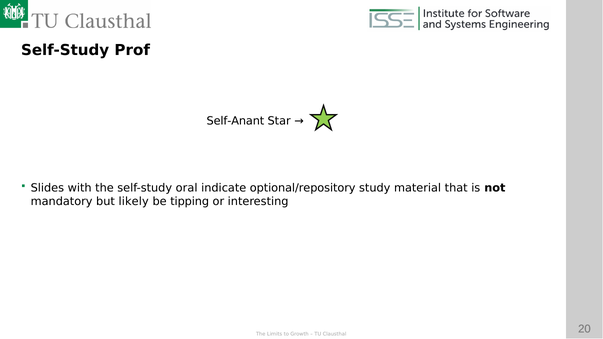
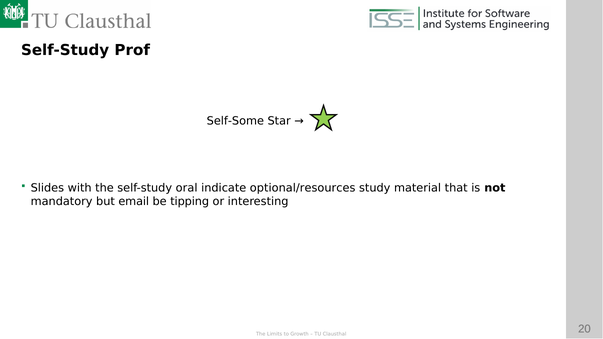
Self-Anant: Self-Anant -> Self-Some (235, 121)
optional/repository: optional/repository -> optional/resources (303, 188)
likely: likely -> email (134, 201)
